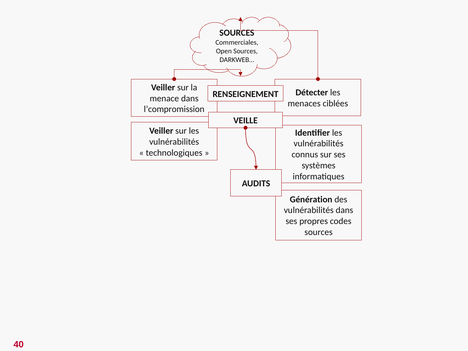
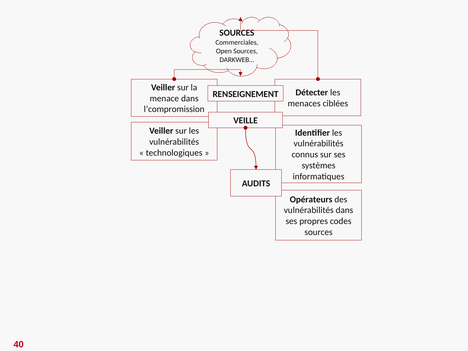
Génération: Génération -> Opérateurs (311, 199)
